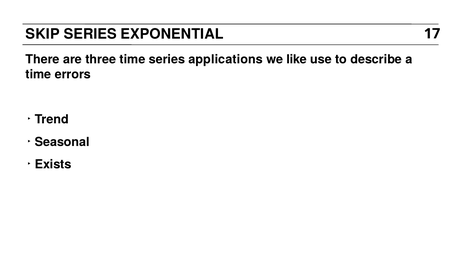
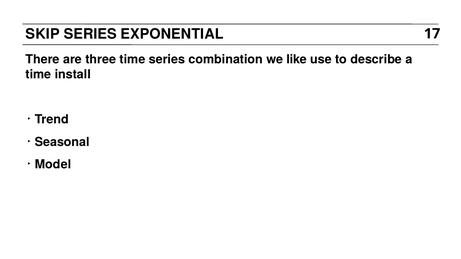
applications: applications -> combination (226, 59)
errors: errors -> install (73, 74)
Exists: Exists -> Model (53, 164)
